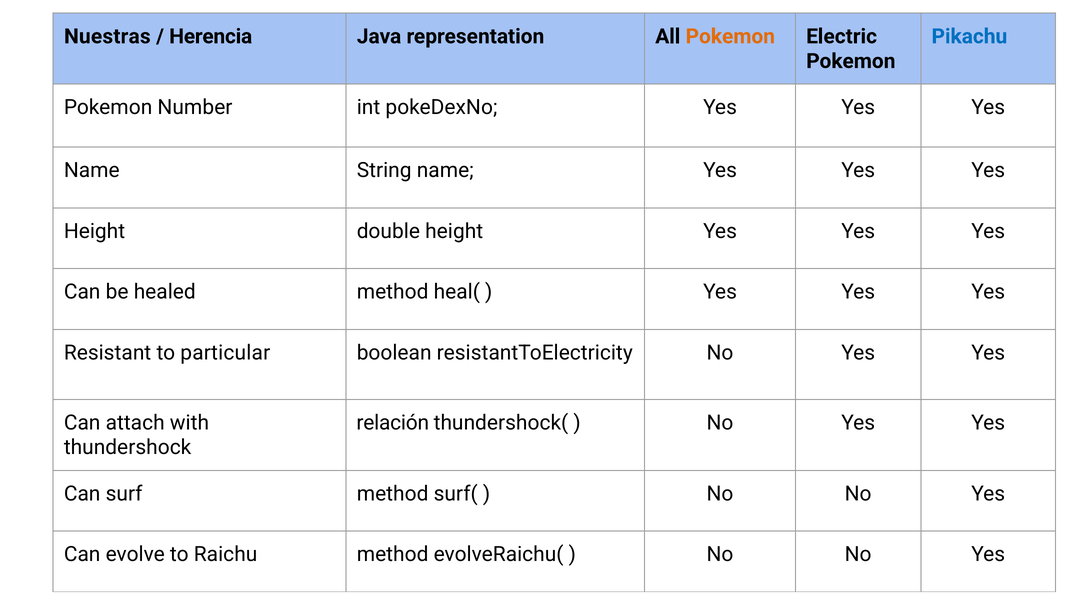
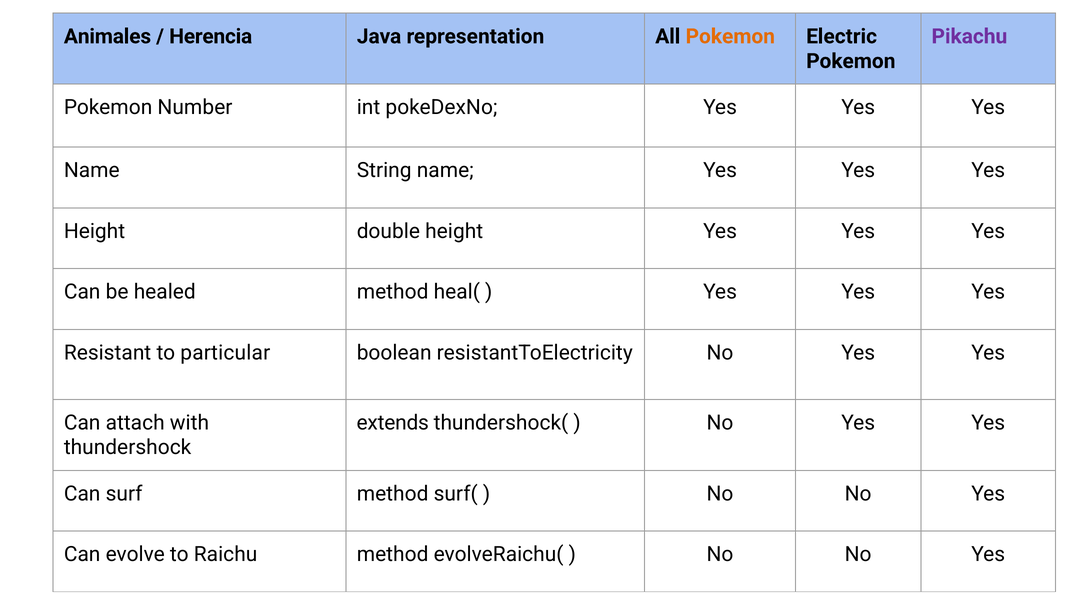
Nuestras: Nuestras -> Animales (108, 36)
Pikachu colour: blue -> purple (969, 36)
relación: relación -> extends (393, 423)
